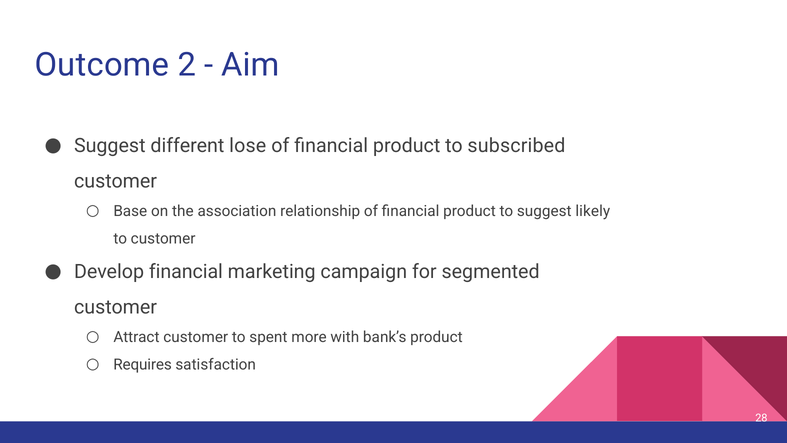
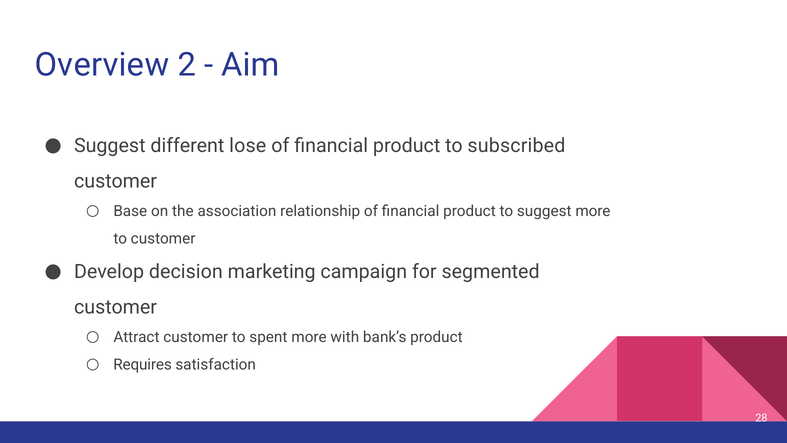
Outcome: Outcome -> Overview (102, 65)
suggest likely: likely -> more (593, 211)
Develop financial: financial -> decision (186, 272)
